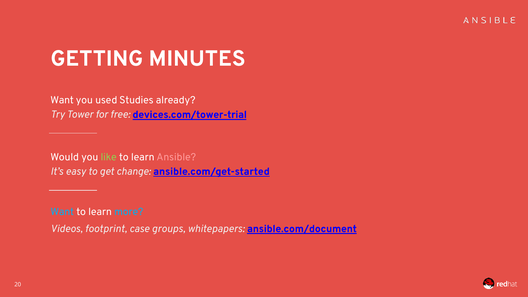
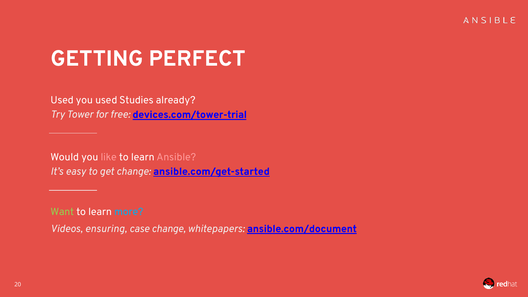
MINUTES: MINUTES -> PERFECT (197, 58)
Want: Want -> Used (62, 100)
like colour: light green -> pink (109, 157)
Want colour: light blue -> light green (62, 212)
footprint: footprint -> ensuring (106, 229)
case groups: groups -> change (169, 229)
